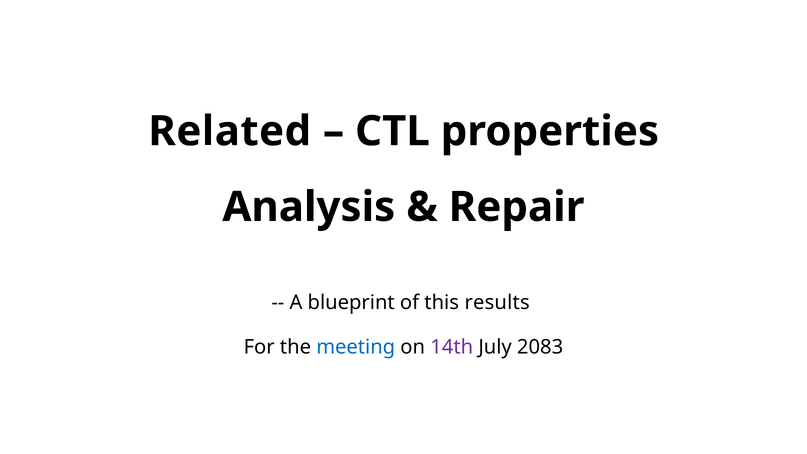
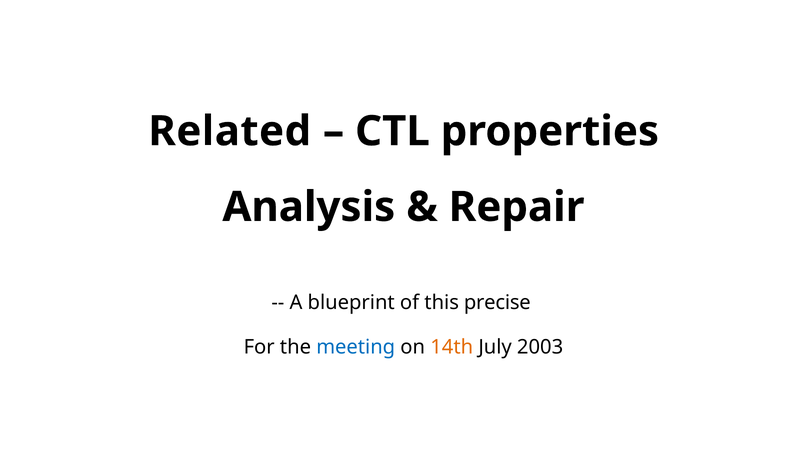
results: results -> precise (497, 302)
14th colour: purple -> orange (452, 347)
2083: 2083 -> 2003 (540, 347)
